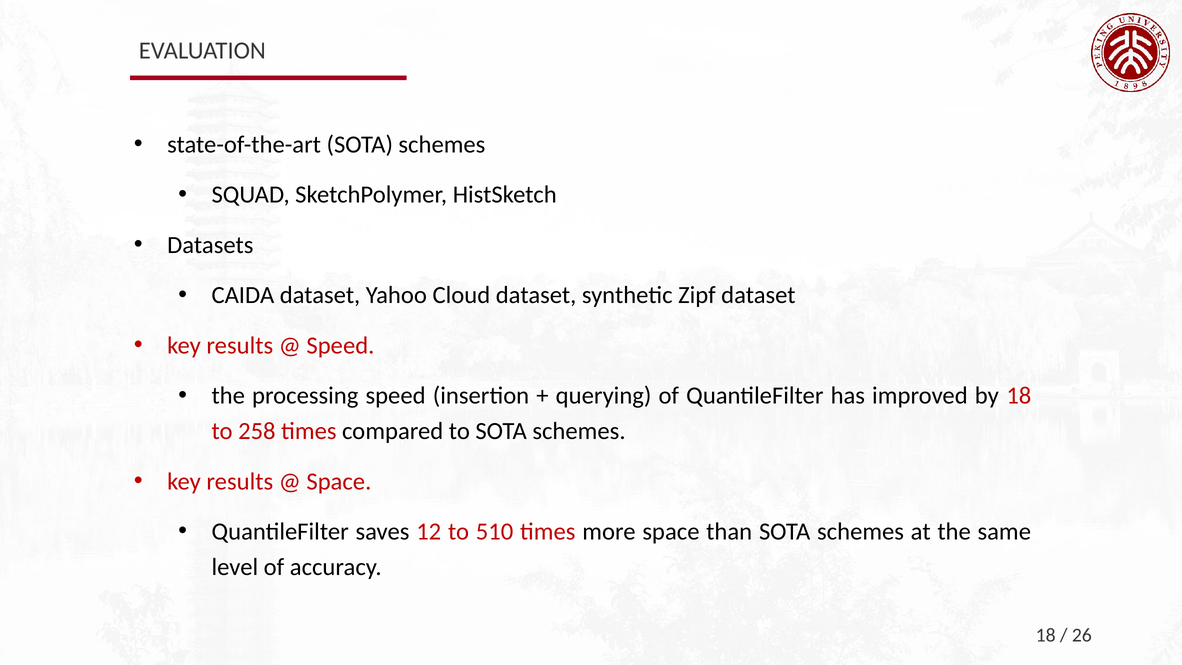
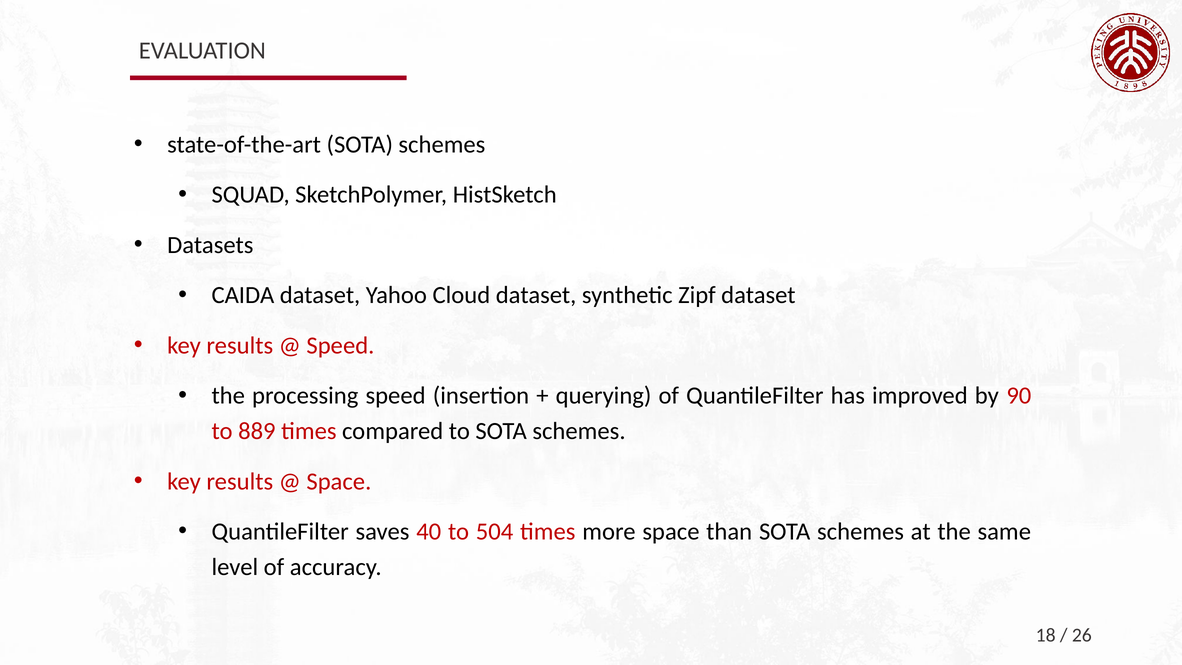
by 18: 18 -> 90 (1019, 396)
258: 258 -> 889 (257, 431)
12: 12 -> 40 (429, 532)
510: 510 -> 504 (495, 532)
